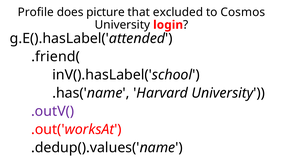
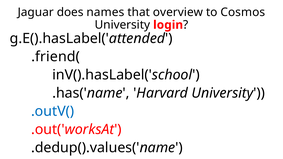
Profile: Profile -> Jaguar (36, 12)
picture: picture -> names (105, 12)
excluded: excluded -> overview (178, 12)
.outV( colour: purple -> blue (53, 111)
